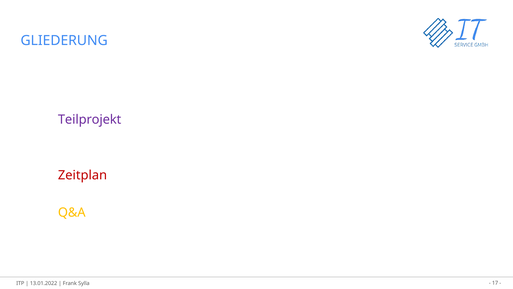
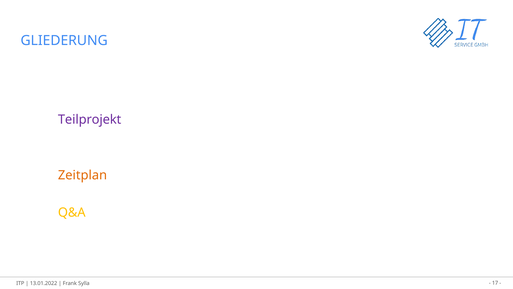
Zeitplan colour: red -> orange (82, 175)
